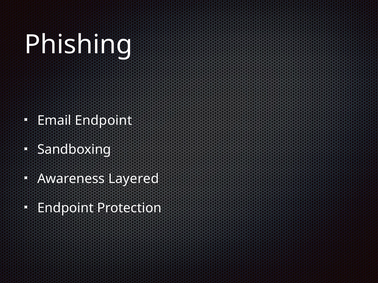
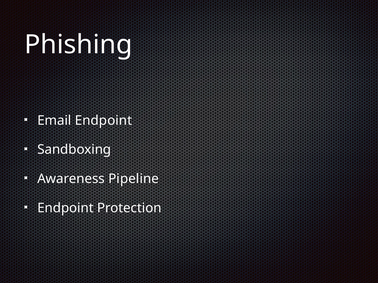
Layered: Layered -> Pipeline (134, 179)
